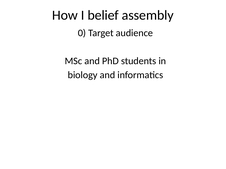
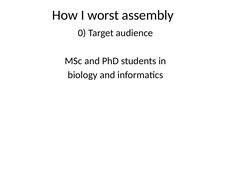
belief: belief -> worst (103, 15)
